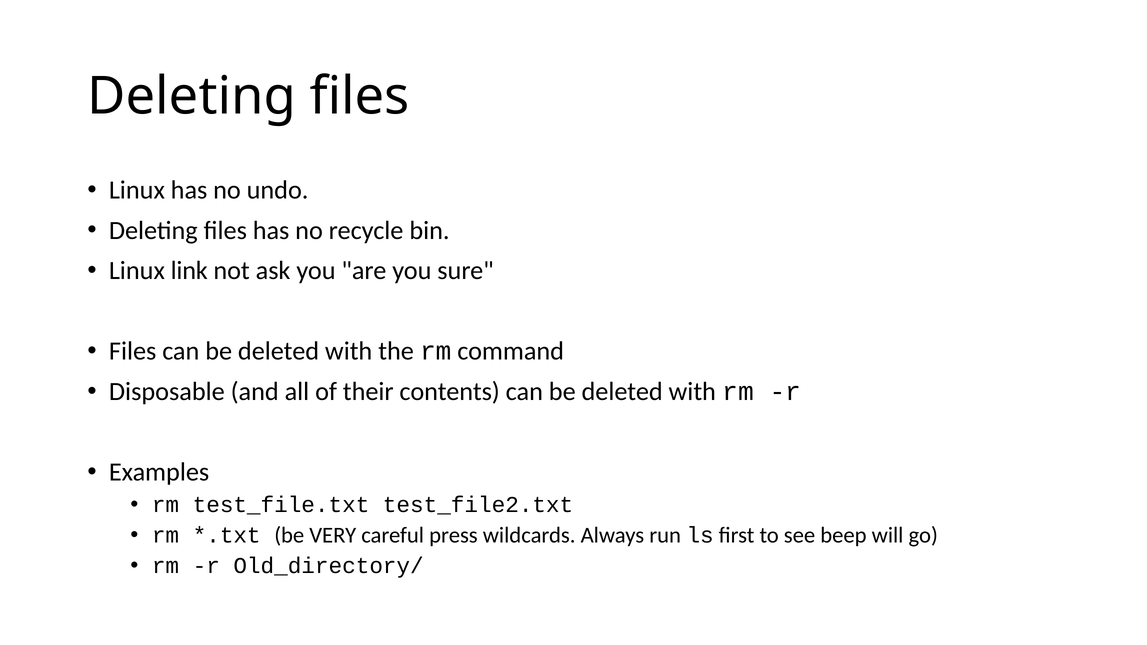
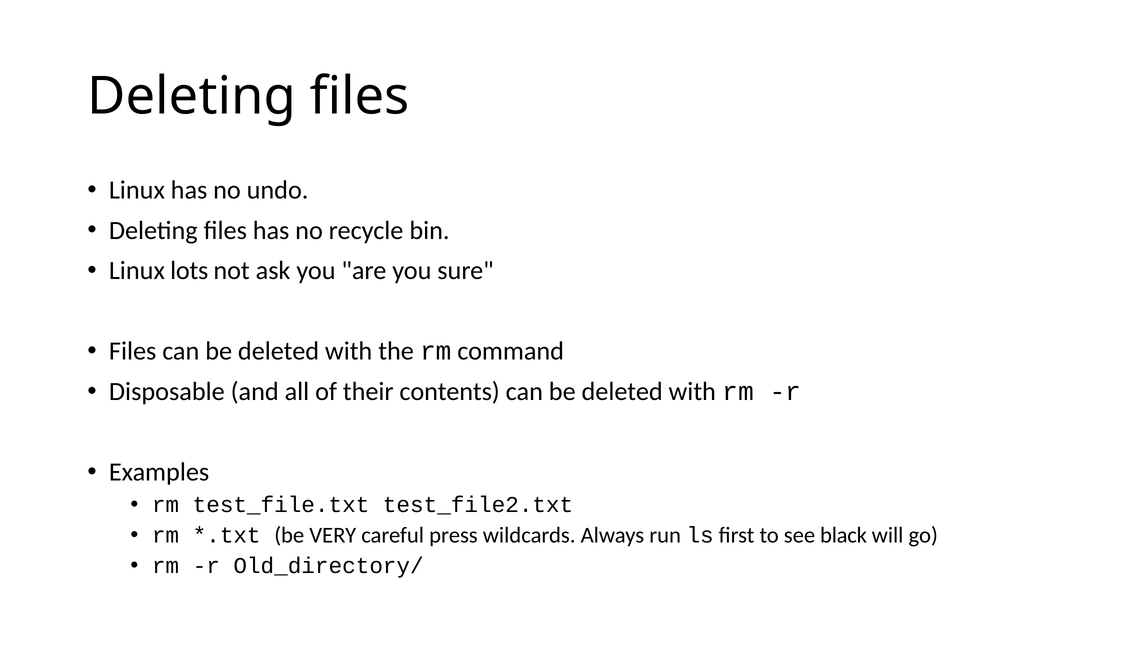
link: link -> lots (189, 271)
beep: beep -> black (844, 535)
